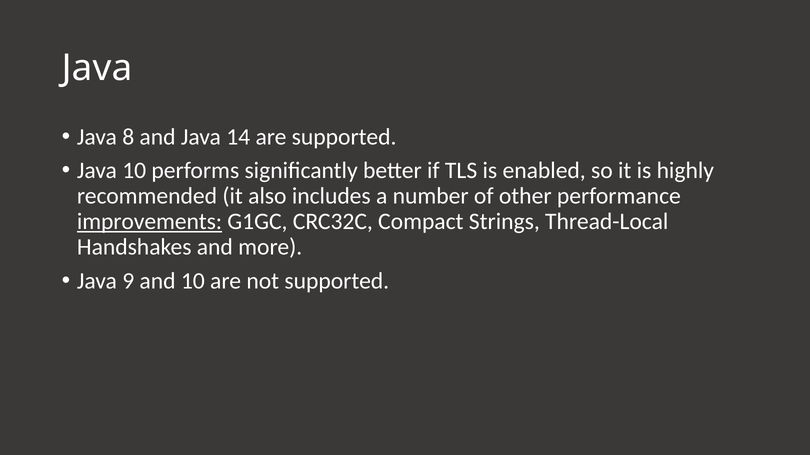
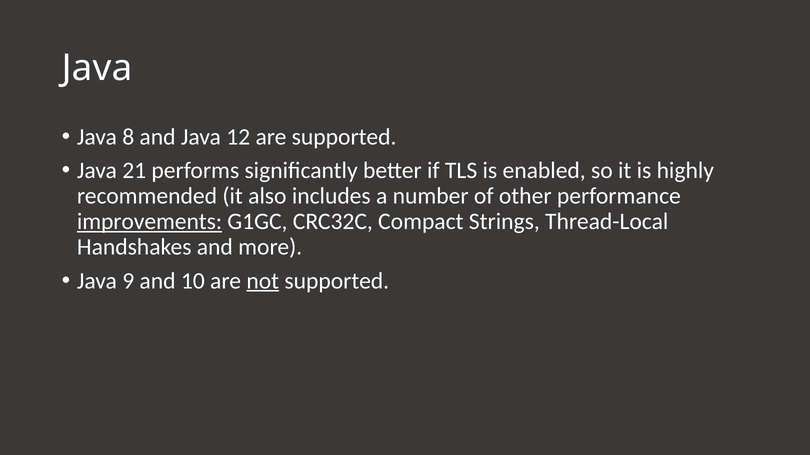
14: 14 -> 12 (238, 137)
Java 10: 10 -> 21 (134, 171)
not underline: none -> present (263, 281)
